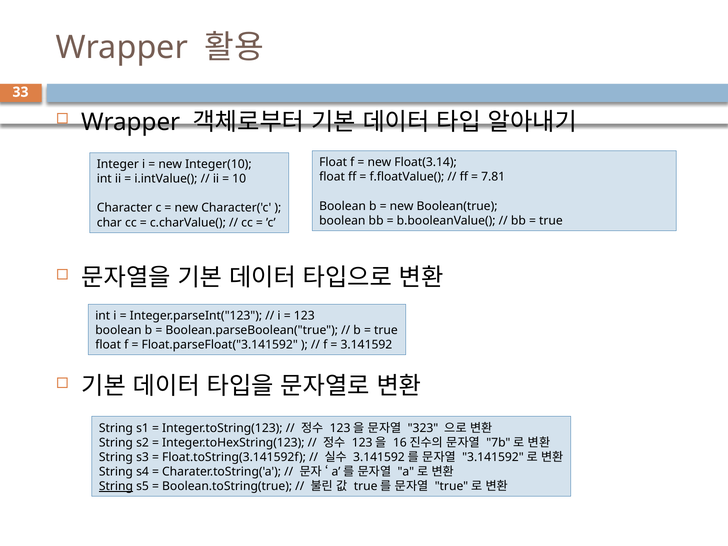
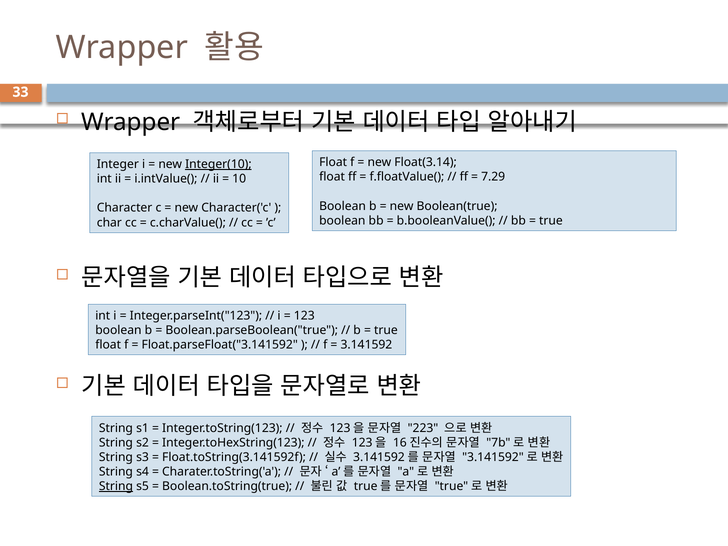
Integer(10 underline: none -> present (218, 164)
7.81: 7.81 -> 7.29 (493, 177)
323: 323 -> 223 (423, 428)
